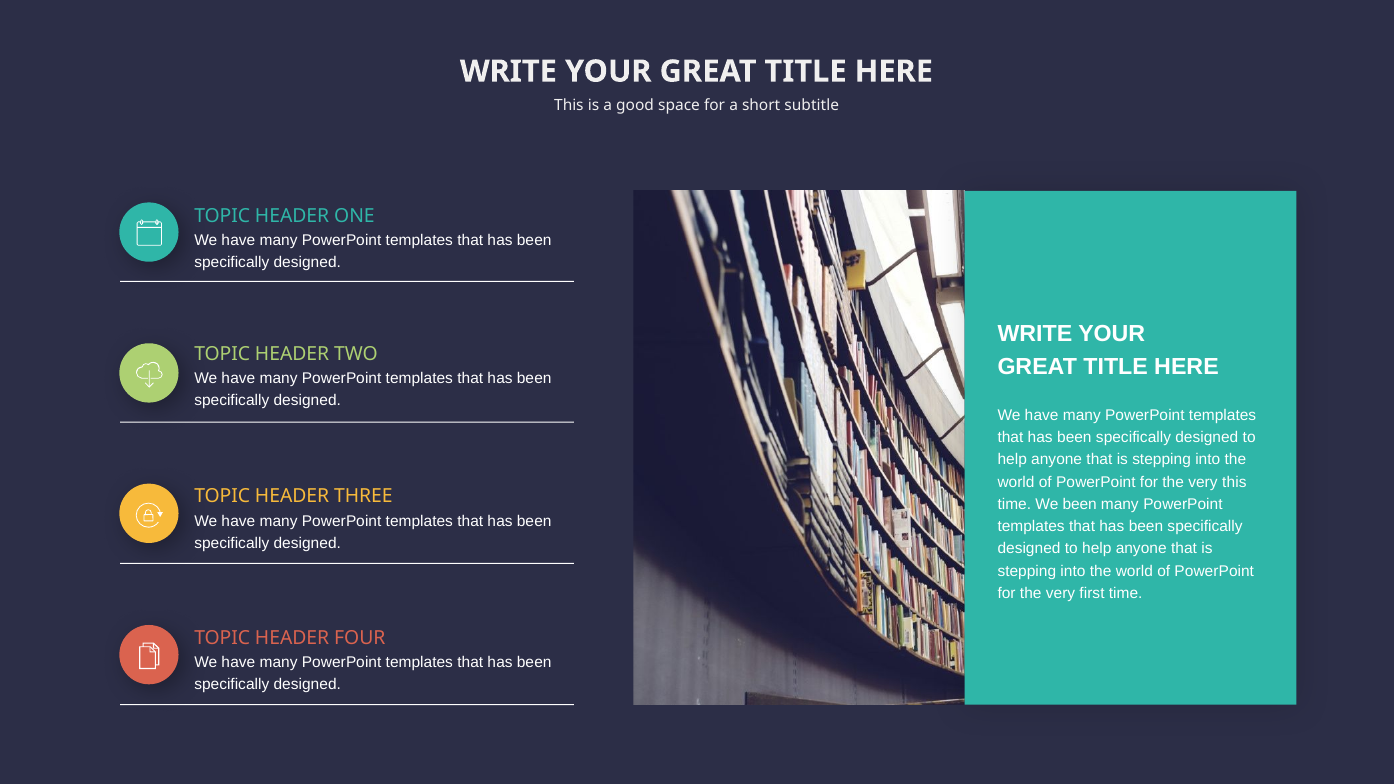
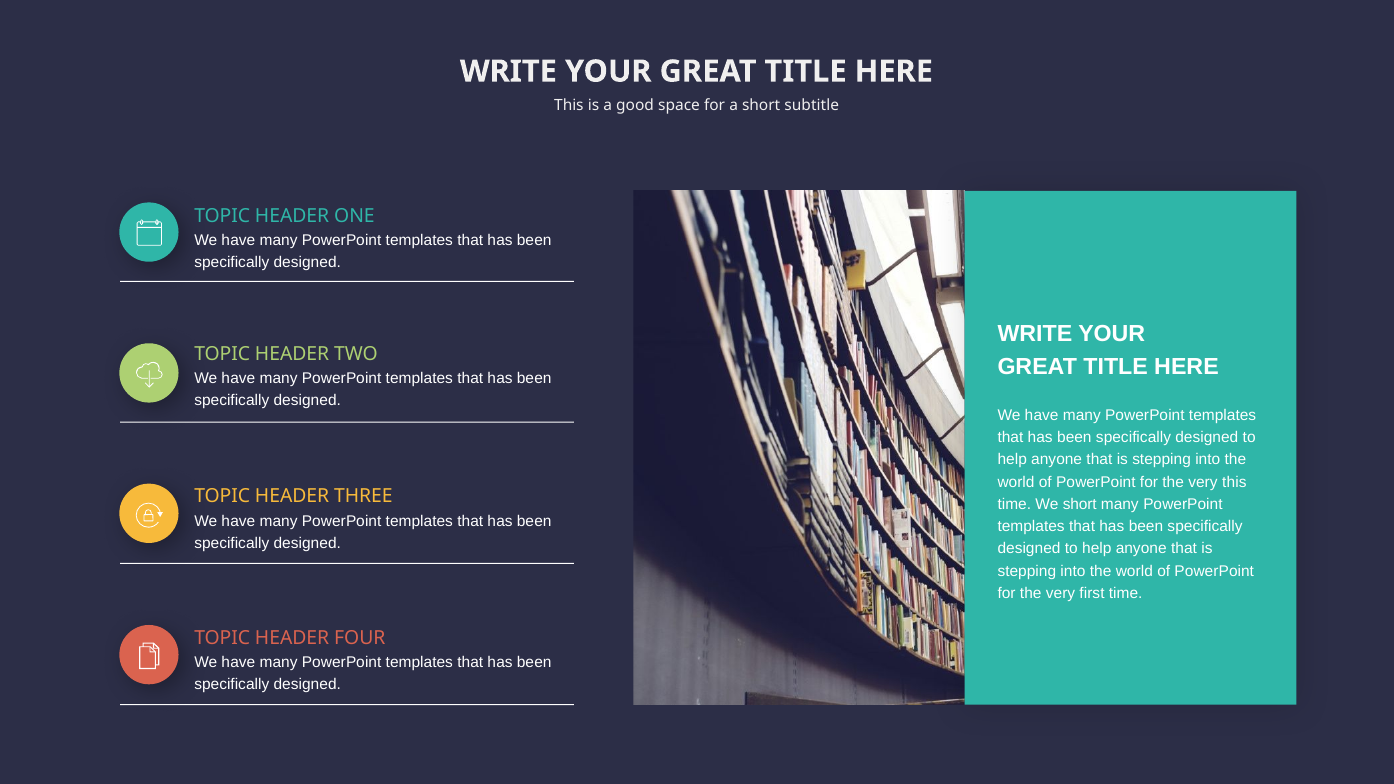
We been: been -> short (1080, 504)
